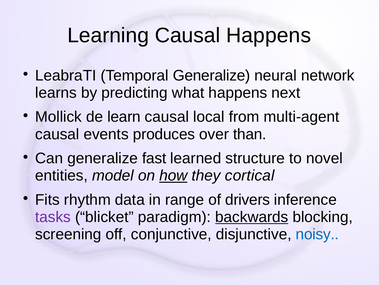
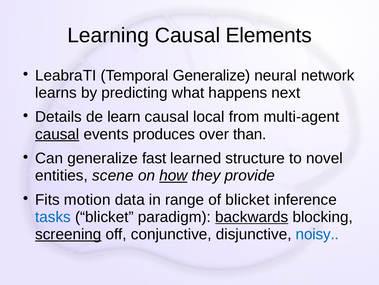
Causal Happens: Happens -> Elements (269, 35)
Mollick: Mollick -> Details (59, 117)
causal underline: none -> present (57, 134)
model: model -> scene (113, 175)
cortical: cortical -> provide (250, 175)
rhythm: rhythm -> motion (87, 199)
of drivers: drivers -> blicket (247, 199)
tasks colour: purple -> blue (53, 217)
screening underline: none -> present (68, 234)
